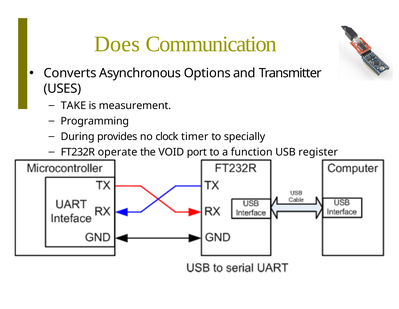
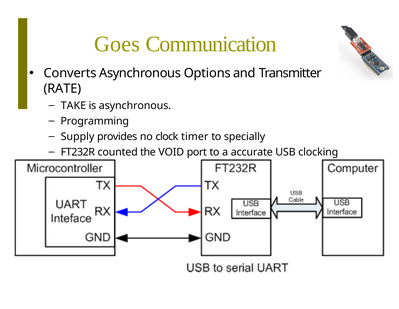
Does: Does -> Goes (117, 44)
USES: USES -> RATE (62, 88)
is measurement: measurement -> asynchronous (135, 105)
During: During -> Supply (78, 136)
operate: operate -> counted (118, 152)
function: function -> accurate (252, 152)
register: register -> clocking (318, 152)
